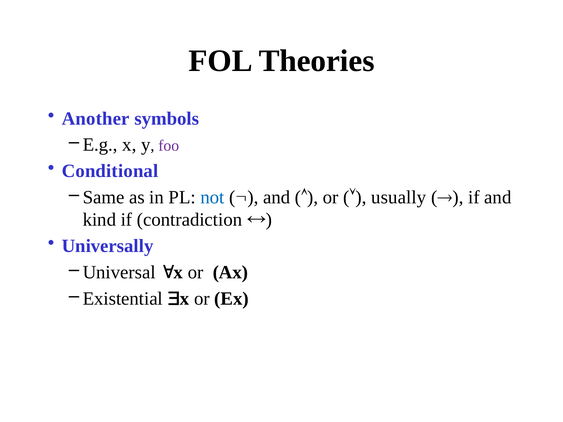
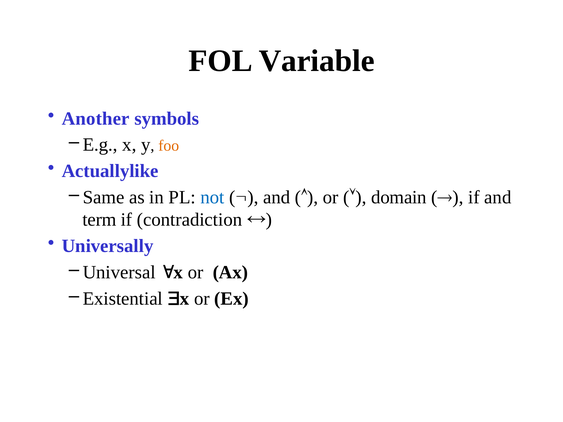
Theories: Theories -> Variable (317, 61)
foo colour: purple -> orange (169, 146)
Conditional: Conditional -> Actuallylike (110, 171)
usually: usually -> domain (399, 197)
kind: kind -> term (99, 220)
